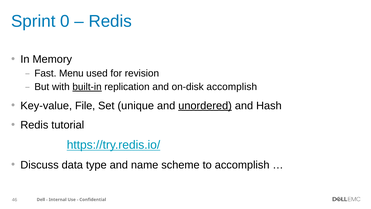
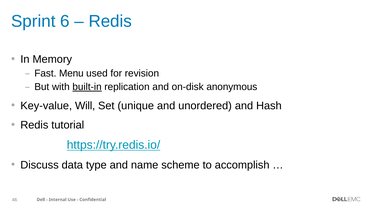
0: 0 -> 6 (65, 21)
on-disk accomplish: accomplish -> anonymous (232, 87)
File: File -> Will (85, 105)
unordered underline: present -> none (205, 105)
